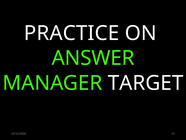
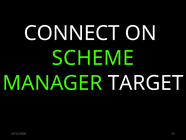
PRACTICE: PRACTICE -> CONNECT (72, 33)
ANSWER: ANSWER -> SCHEME (93, 58)
